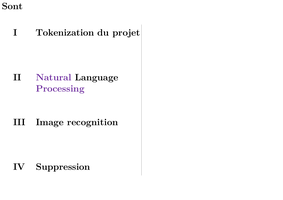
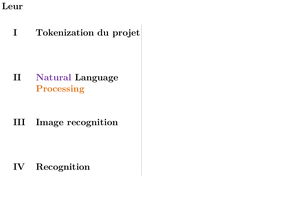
Sont: Sont -> Leur (12, 6)
Processing colour: purple -> orange (60, 89)
Suppression: Suppression -> Recognition (63, 167)
